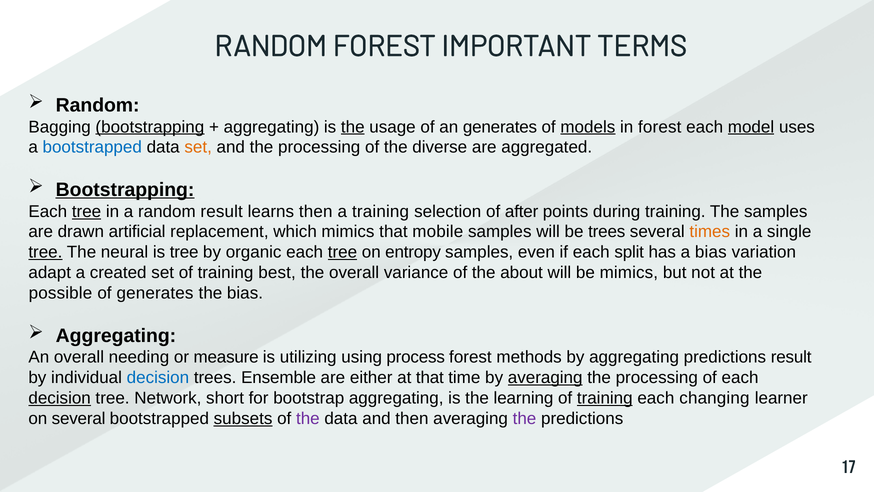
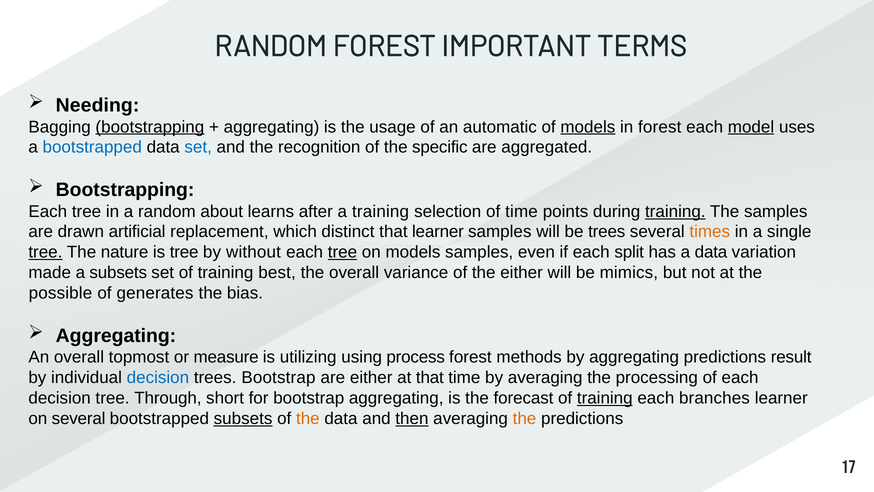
Random: Random -> Needing (98, 105)
the underline: present -> none (353, 127)
an generates: generates -> automatic (500, 127)
set colour: orange -> blue (198, 147)
and the processing: processing -> recognition (319, 147)
diverse: diverse -> specific (440, 147)
Bootstrapping underline: present -> none (125, 190)
tree underline: present -> none (87, 211)
random result: result -> about (222, 211)
learns then: then -> after (316, 211)
of after: after -> time (521, 211)
training underline: none -> present (675, 211)
which mimics: mimics -> distinct (348, 232)
that mobile: mobile -> learner (438, 232)
neural: neural -> nature (125, 252)
organic: organic -> without (254, 252)
on entropy: entropy -> models (413, 252)
a bias: bias -> data (711, 252)
adapt: adapt -> made (50, 273)
a created: created -> subsets (118, 273)
the about: about -> either (522, 273)
needing: needing -> topmost (139, 357)
trees Ensemble: Ensemble -> Bootstrap (278, 377)
averaging underline: present -> none (545, 377)
decision underline: present -> none (60, 398)
Network: Network -> Through (168, 398)
learning: learning -> forecast (523, 398)
changing: changing -> branches (714, 398)
the colour: purple -> orange (308, 418)
then underline: none -> present (412, 418)
the colour: purple -> orange (525, 418)
